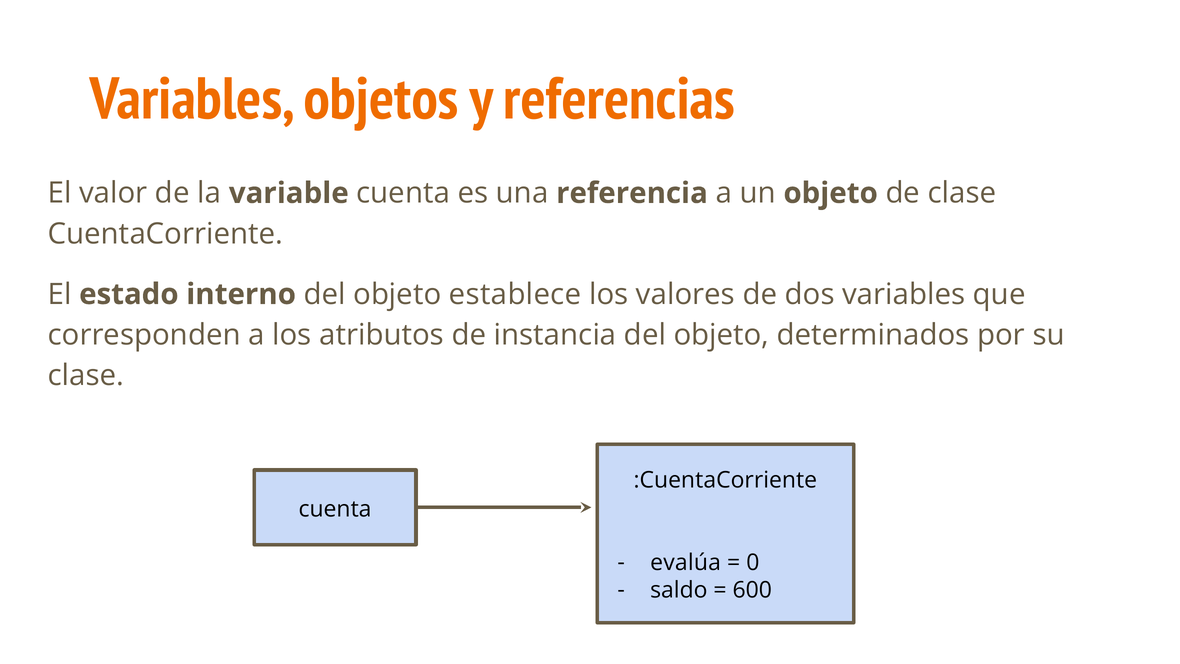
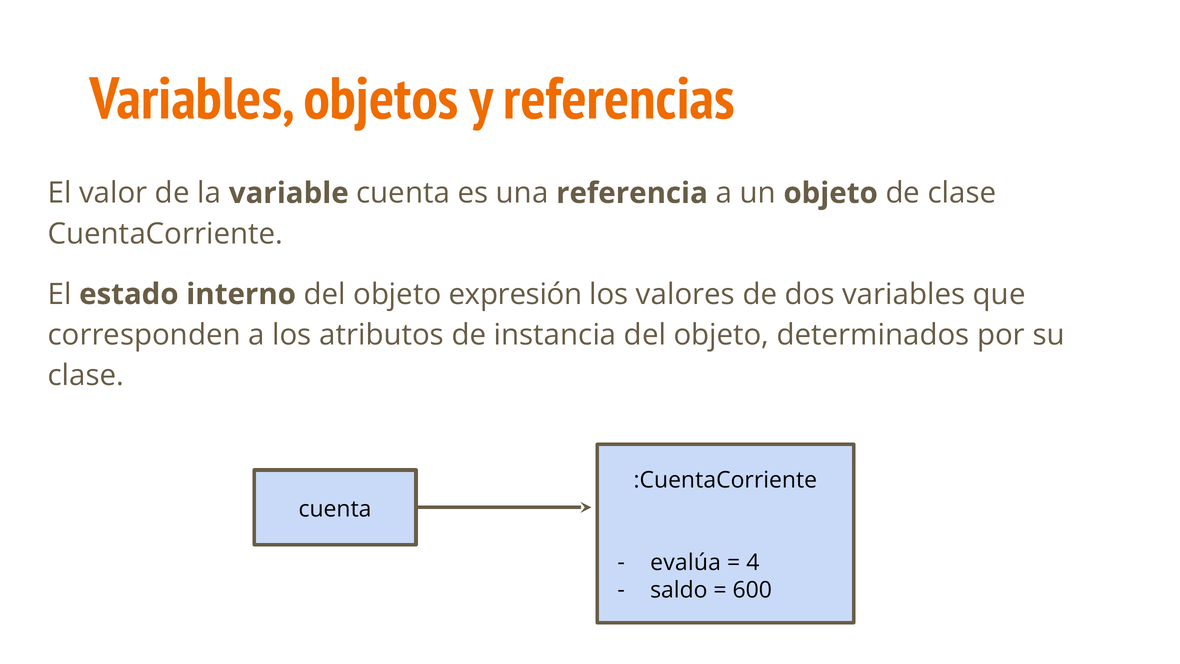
establece: establece -> expresión (515, 294)
0: 0 -> 4 (753, 562)
